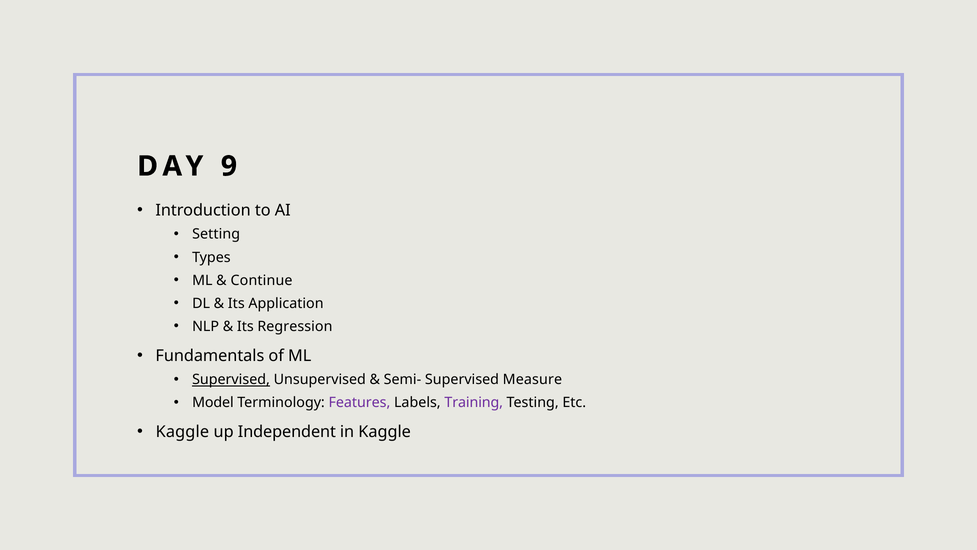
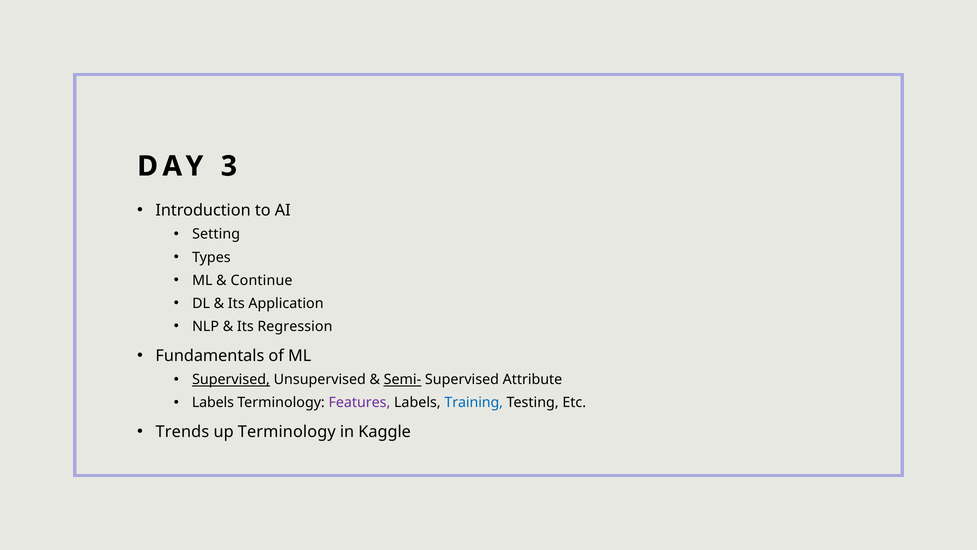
9: 9 -> 3 (229, 166)
Semi- underline: none -> present (402, 379)
Measure: Measure -> Attribute (532, 379)
Model: Model -> Labels (213, 402)
Training colour: purple -> blue (474, 402)
Kaggle: Kaggle -> Trends (182, 432)
up Independent: Independent -> Terminology (287, 432)
